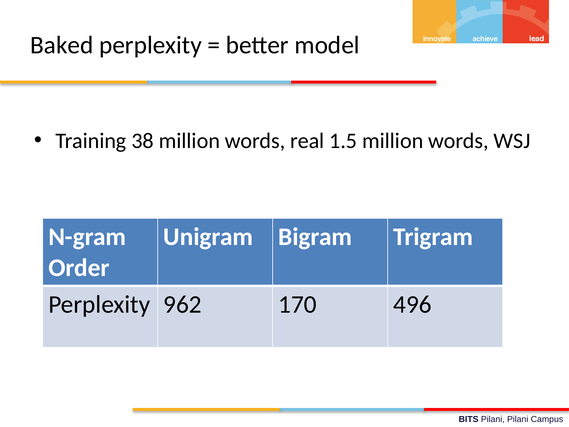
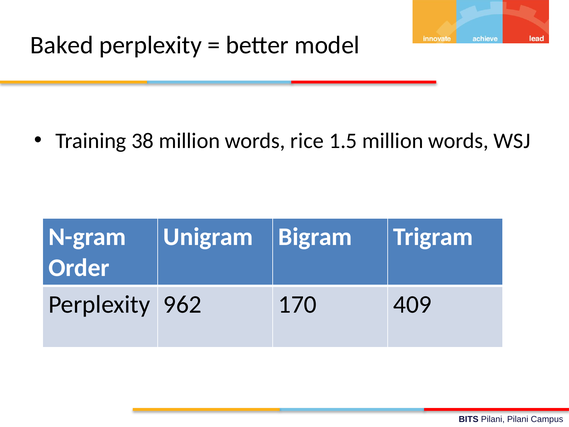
real: real -> rice (307, 141)
496: 496 -> 409 (412, 304)
